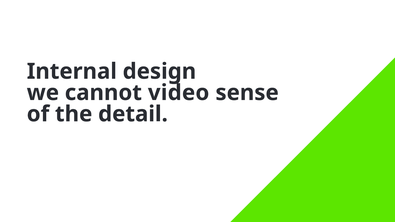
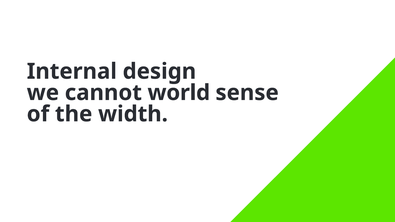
video: video -> world (179, 93)
detail: detail -> width (133, 114)
